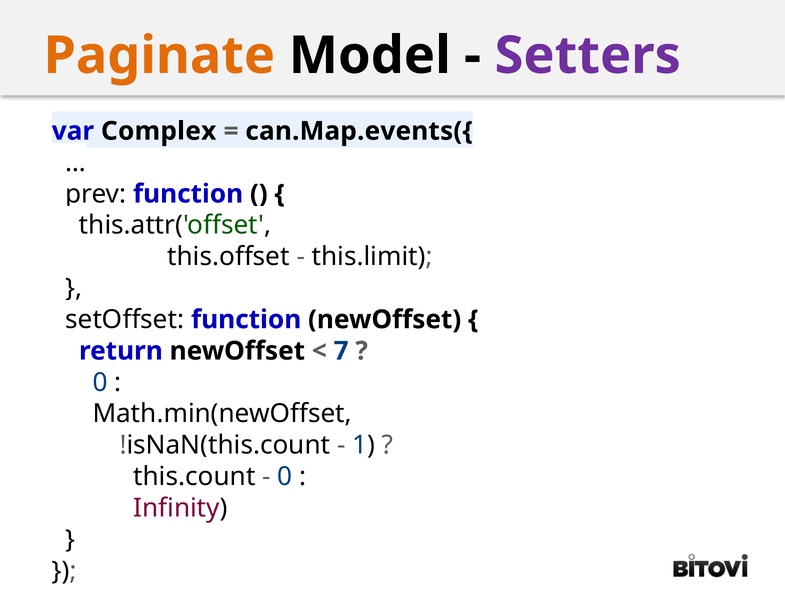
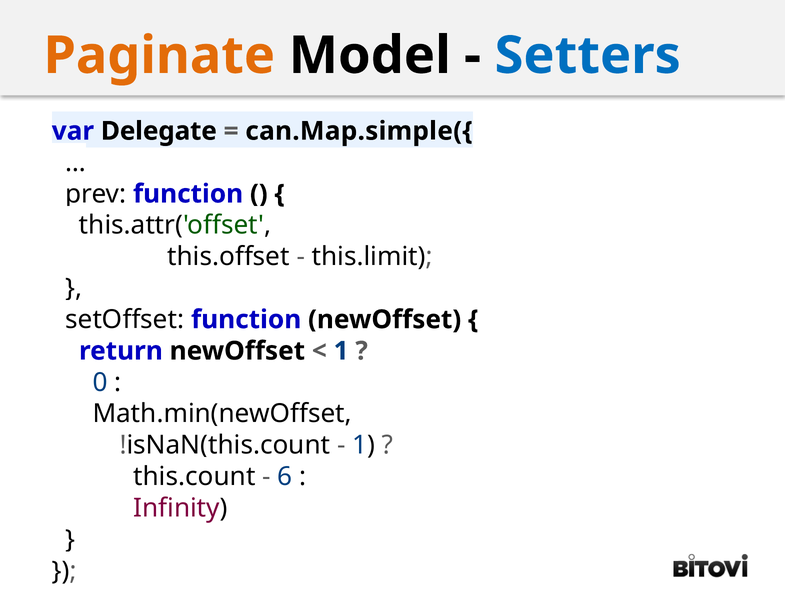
Setters colour: purple -> blue (588, 56)
Complex: Complex -> Delegate (159, 131)
can.Map.events({: can.Map.events({ -> can.Map.simple({ (359, 131)
7: 7 -> 1 (341, 351)
0: 0 -> 6 (285, 476)
